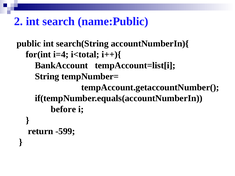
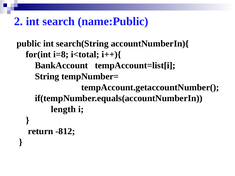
i=4: i=4 -> i=8 (61, 55)
before: before -> length (63, 109)
-599: -599 -> -812 (65, 131)
